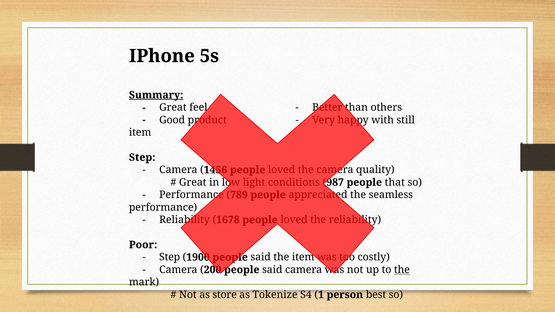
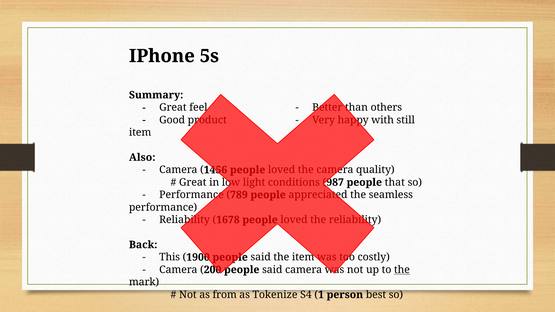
Summary underline: present -> none (156, 95)
Step: Step -> Also (142, 158)
Poor: Poor -> Back (143, 245)
Step: Step -> This (170, 257)
store: store -> from (225, 295)
